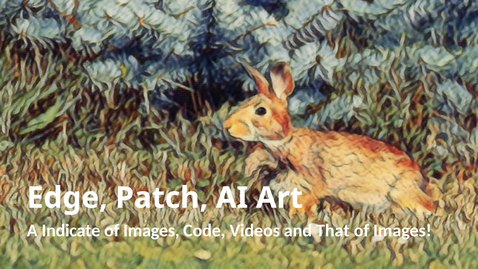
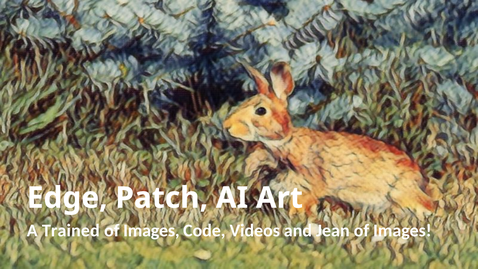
Indicate: Indicate -> Trained (71, 230)
That: That -> Jean (333, 230)
